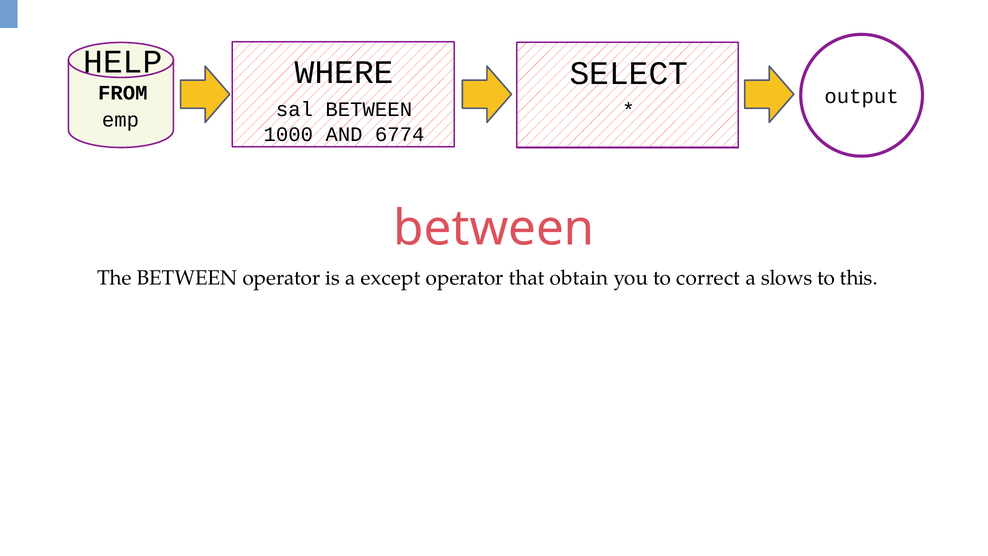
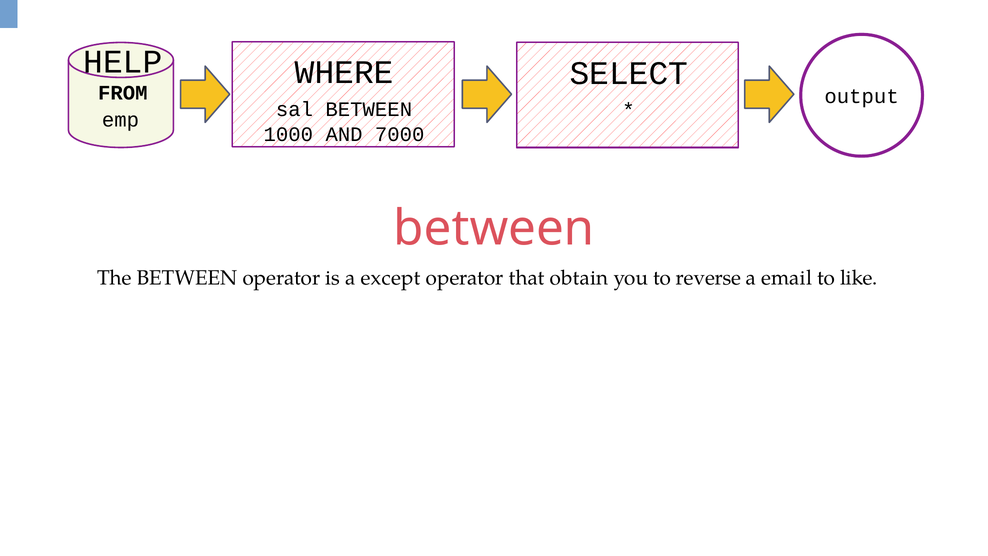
6774: 6774 -> 7000 (400, 134)
correct: correct -> reverse (708, 278)
slows: slows -> email (787, 278)
this: this -> like (859, 278)
